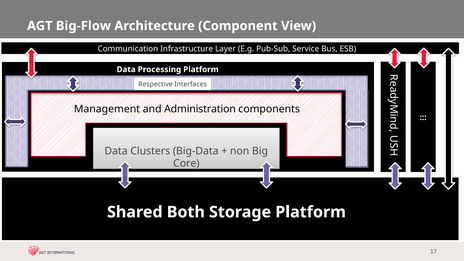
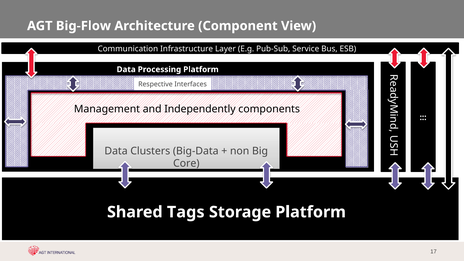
Administration: Administration -> Independently (200, 109)
Both: Both -> Tags (186, 212)
